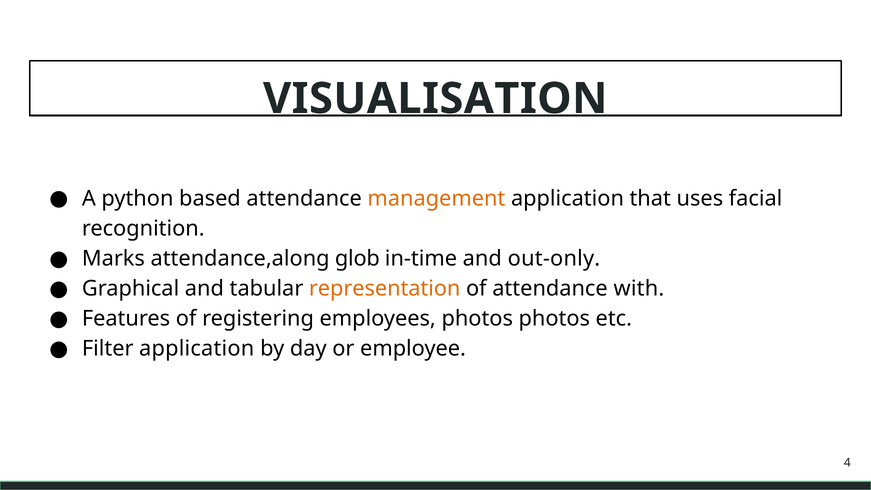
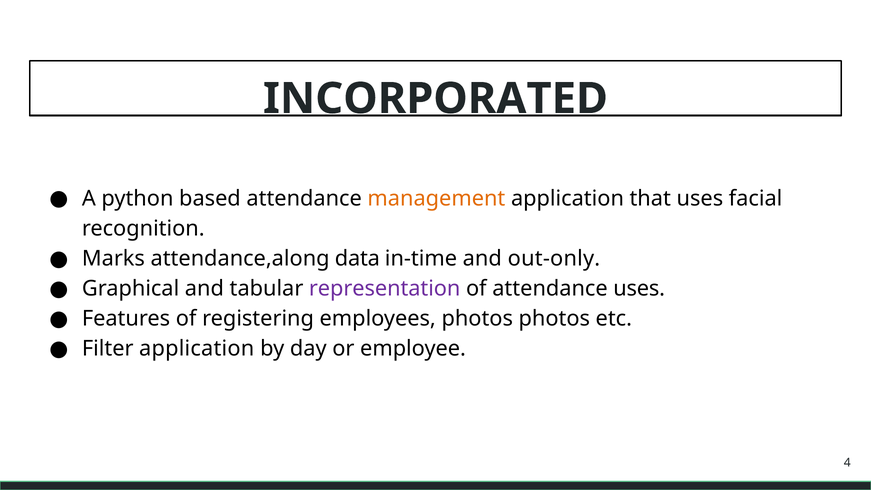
VISUALISATION: VISUALISATION -> INCORPORATED (435, 99)
glob: glob -> data (357, 259)
representation colour: orange -> purple (385, 289)
attendance with: with -> uses (639, 289)
